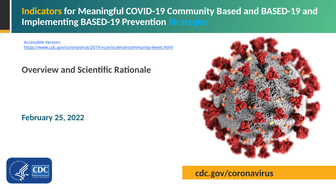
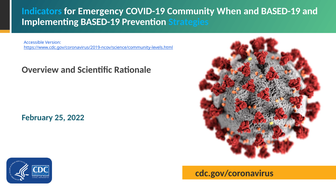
Indicators colour: yellow -> light blue (42, 11)
Meaningful: Meaningful -> Emergency (101, 11)
Based: Based -> When (229, 11)
